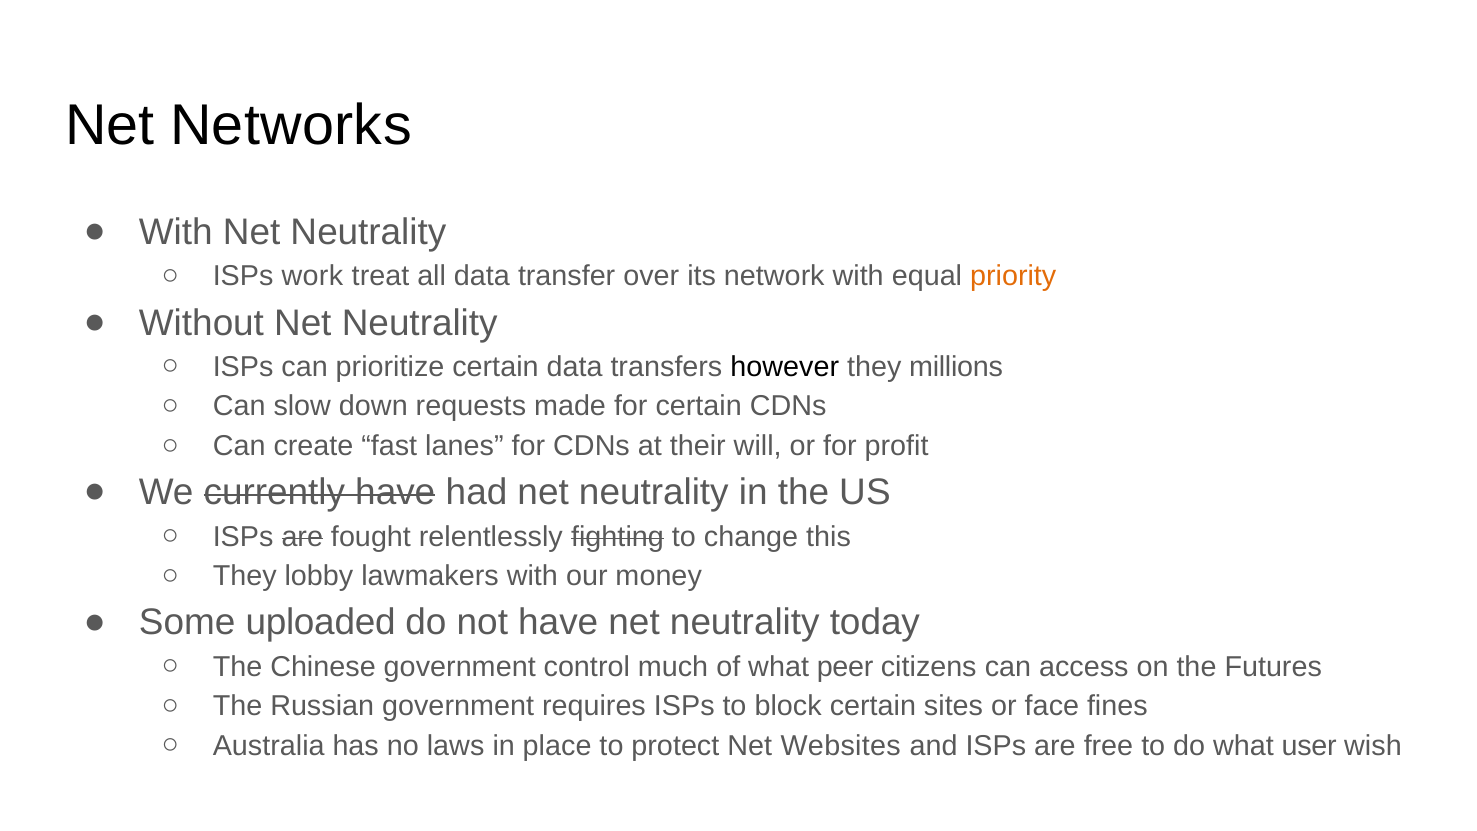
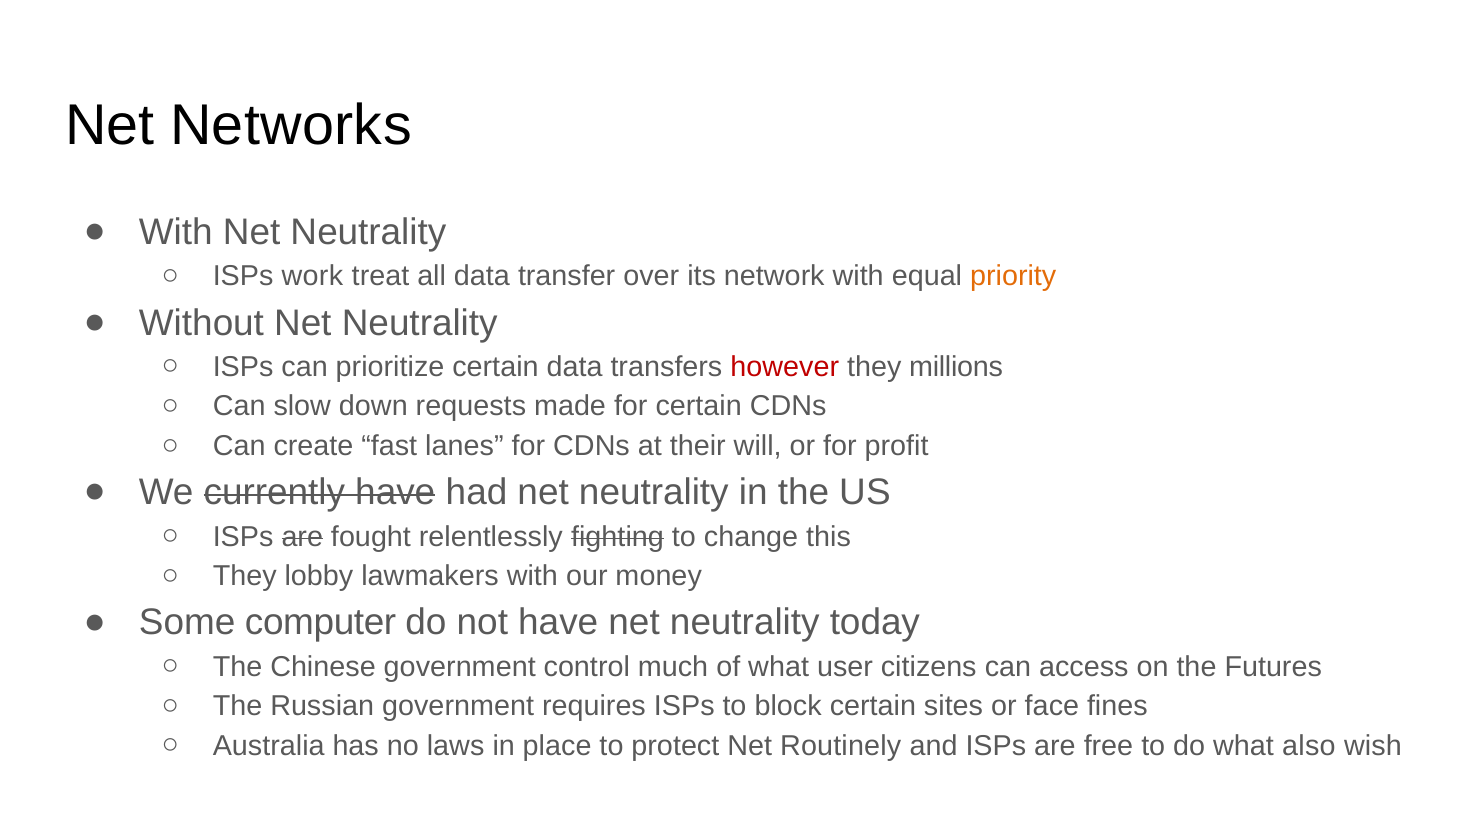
however colour: black -> red (785, 367)
uploaded: uploaded -> computer (321, 623)
peer: peer -> user (845, 667)
Websites: Websites -> Routinely (841, 746)
user: user -> also (1309, 746)
